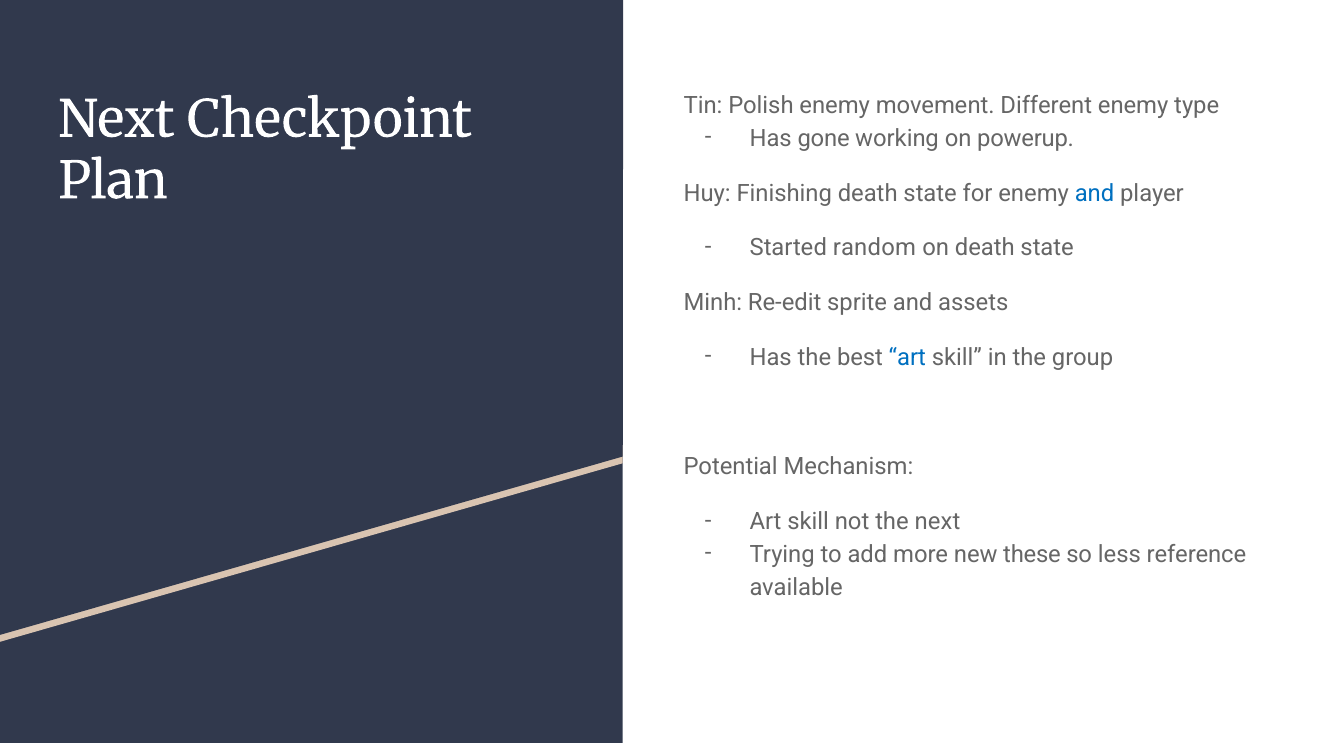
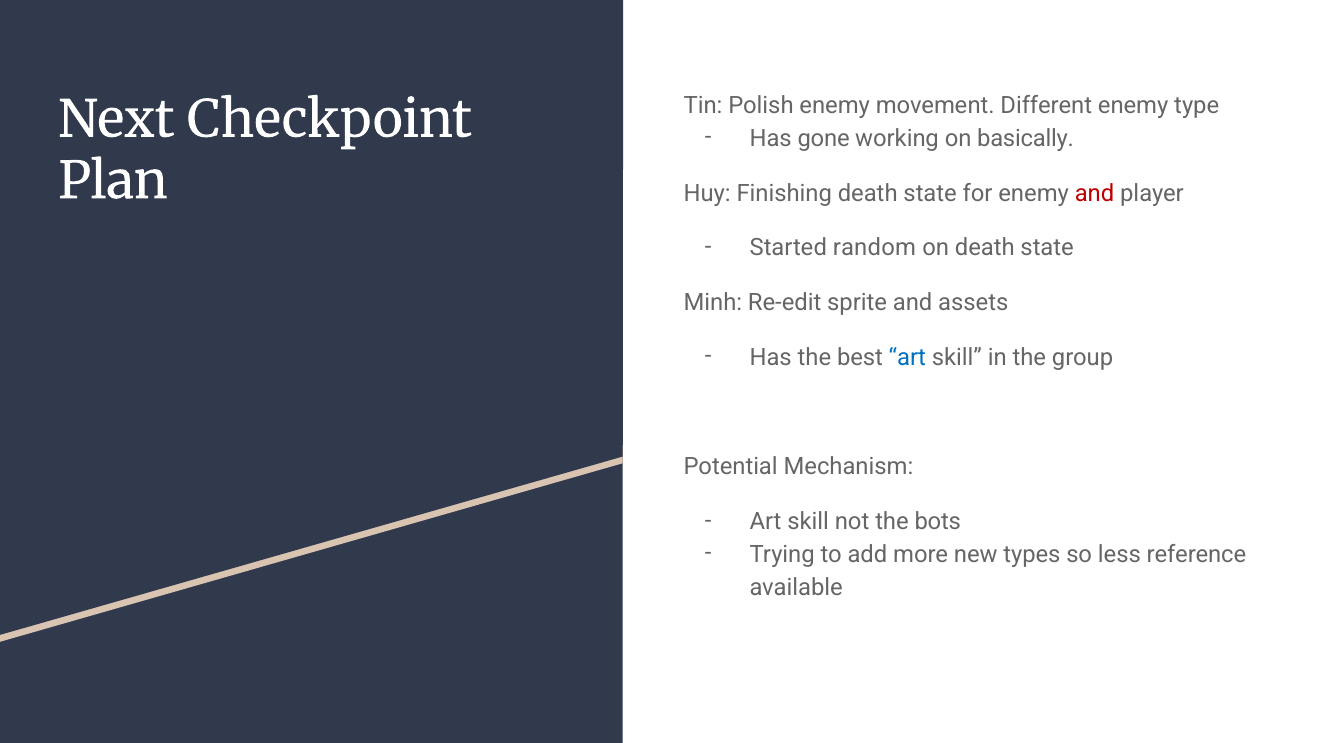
powerup: powerup -> basically (1026, 138)
and colour: blue -> red (1095, 193)
the next: next -> bots (938, 521)
these: these -> types (1032, 554)
